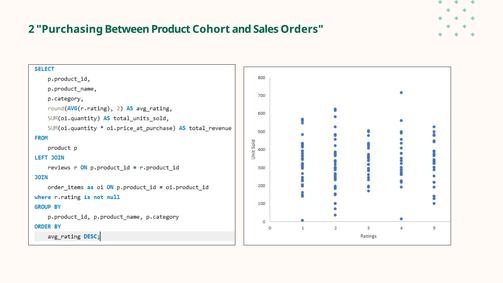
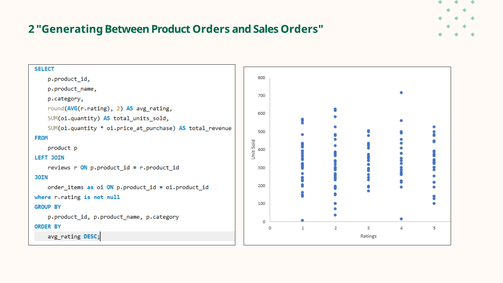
Purchasing: Purchasing -> Generating (70, 29)
Product Cohort: Cohort -> Orders (211, 29)
